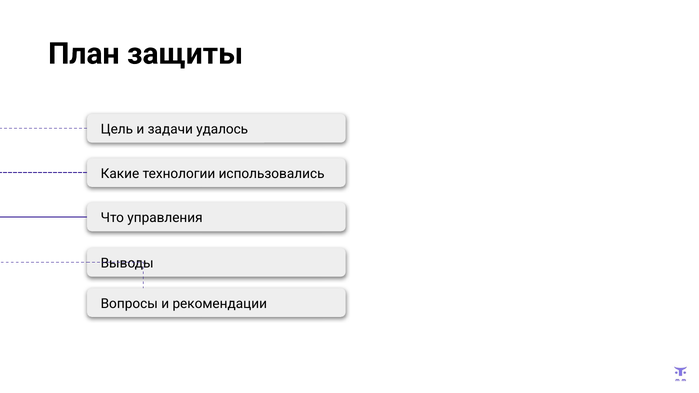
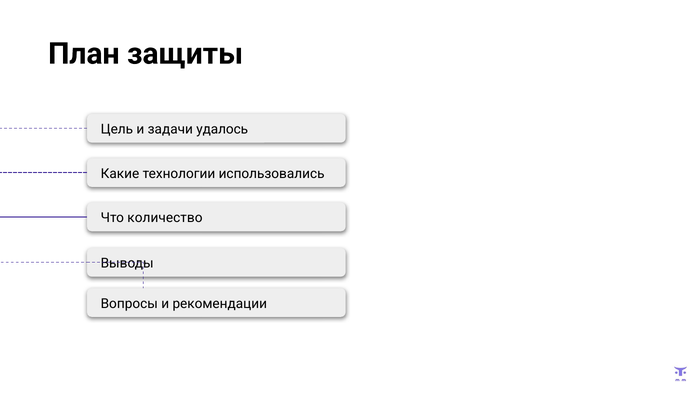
управления: управления -> количество (165, 218)
